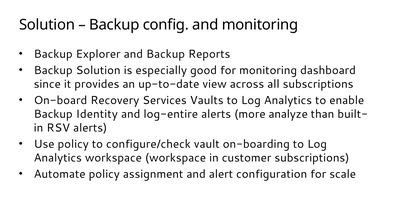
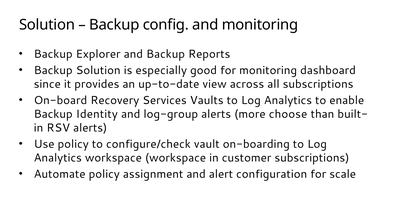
log-entire: log-entire -> log-group (171, 114)
analyze: analyze -> choose (288, 114)
